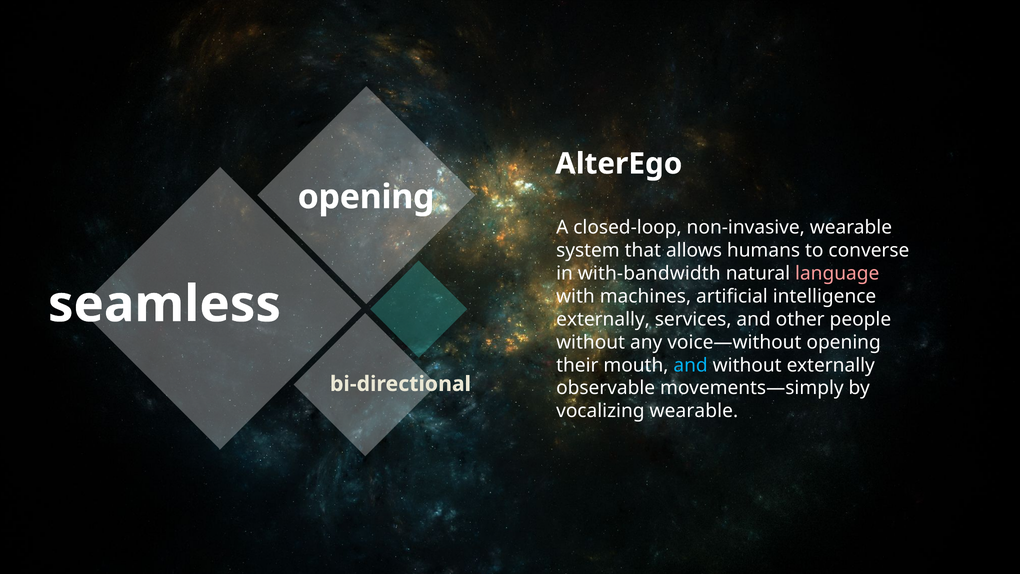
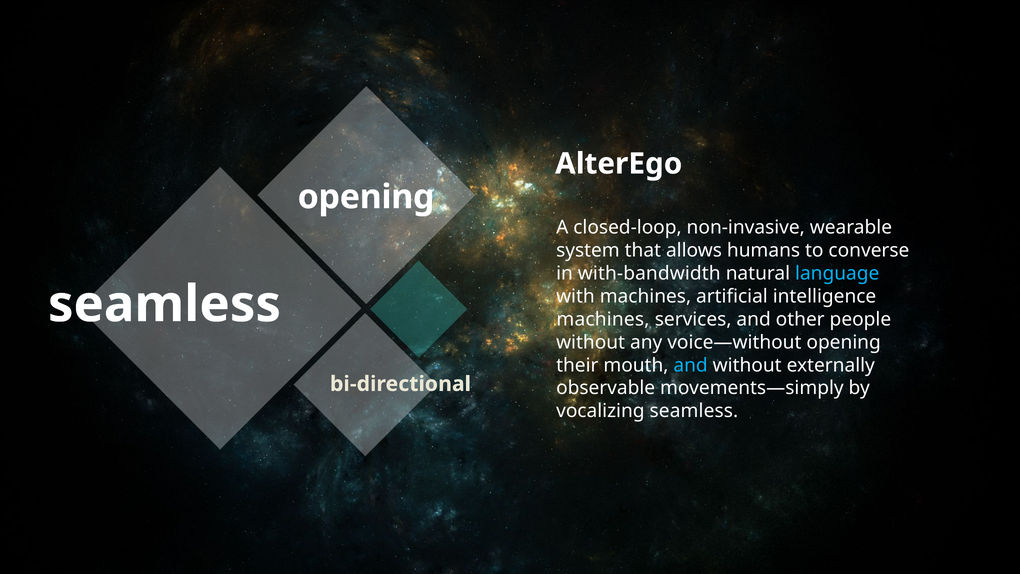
language colour: pink -> light blue (837, 273)
externally: externally -> machines (603, 319)
vocalizing wearable: wearable -> seamless (694, 411)
